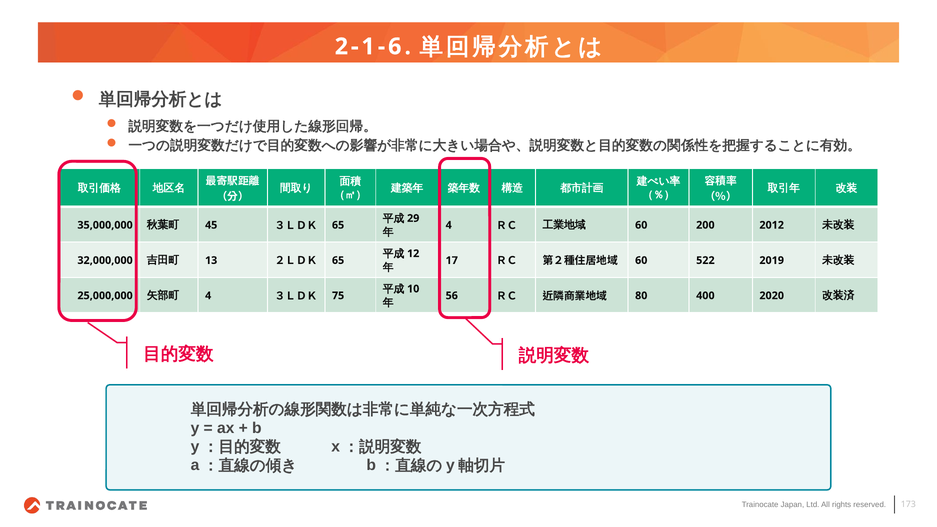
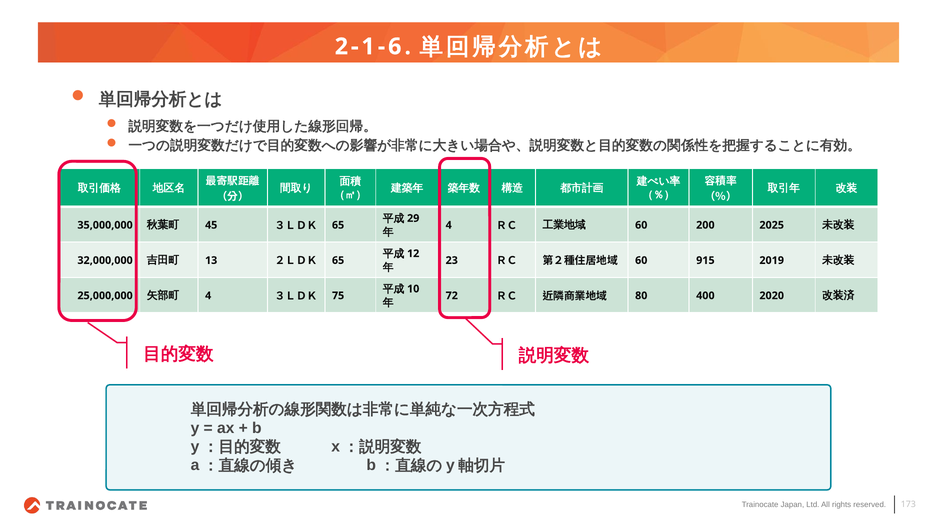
2012: 2012 -> 2025 (772, 225)
17: 17 -> 23 (452, 260)
522: 522 -> 915 (705, 260)
56: 56 -> 72 (452, 296)
